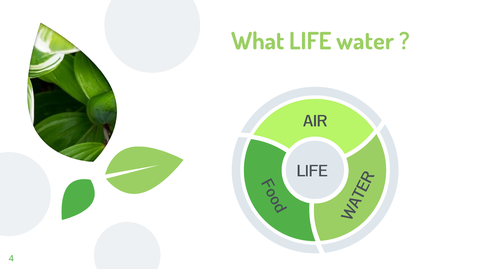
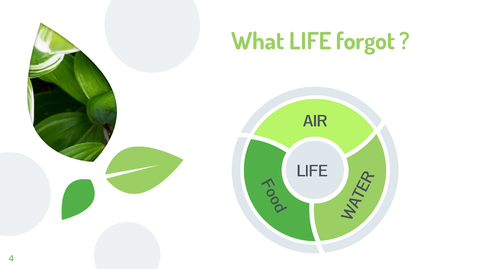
water: water -> forgot (365, 42)
